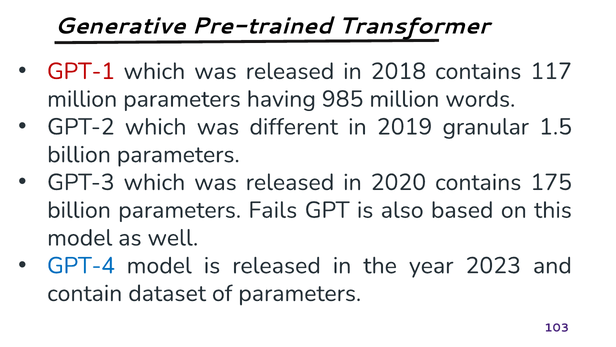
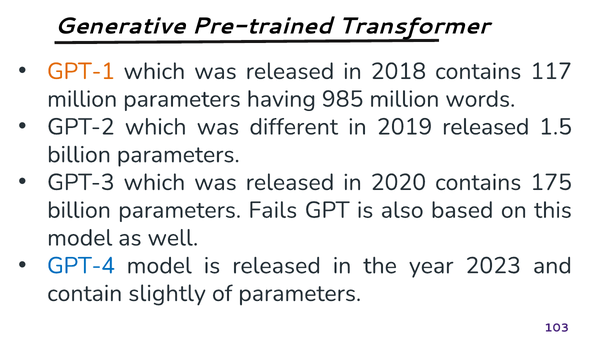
GPT-1 colour: red -> orange (81, 71)
2019 granular: granular -> released (486, 127)
dataset: dataset -> slightly (167, 293)
